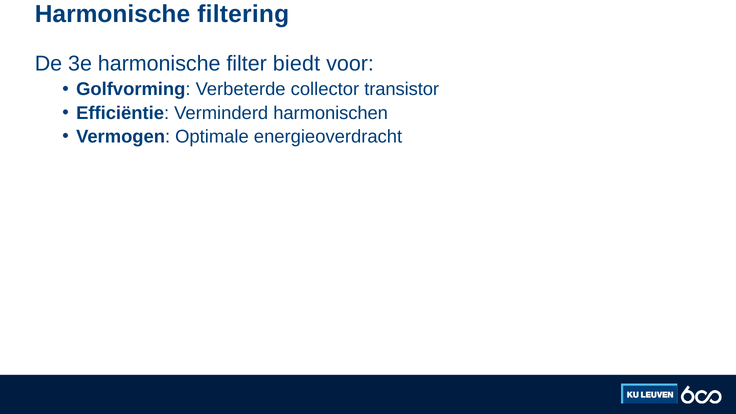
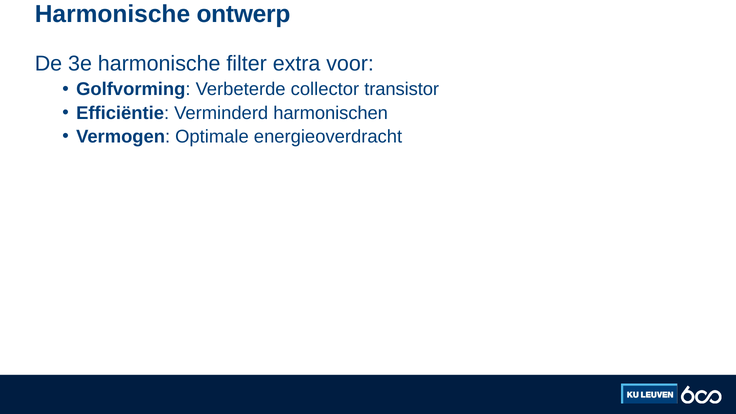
filtering: filtering -> ontwerp (243, 14)
biedt: biedt -> extra (297, 64)
